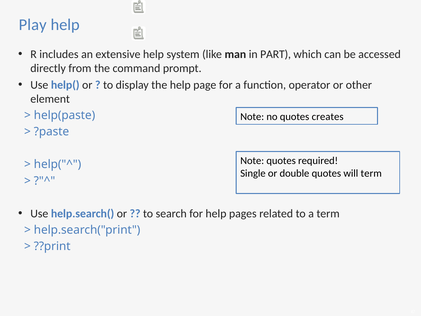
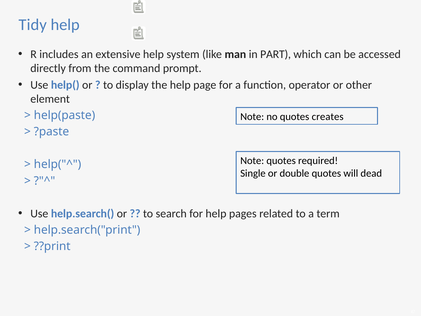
Play: Play -> Tidy (33, 25)
will term: term -> dead (371, 173)
